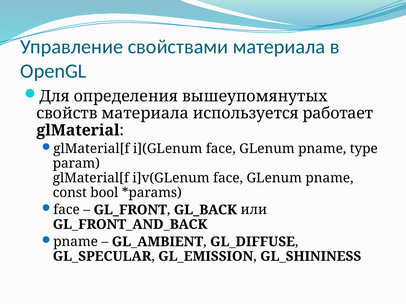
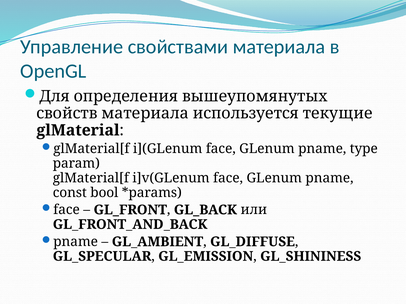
работает: работает -> текущие (338, 113)
